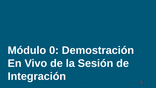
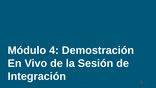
0: 0 -> 4 (54, 50)
